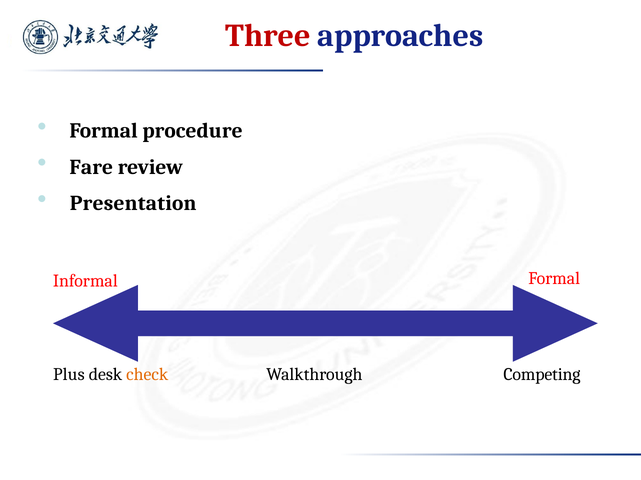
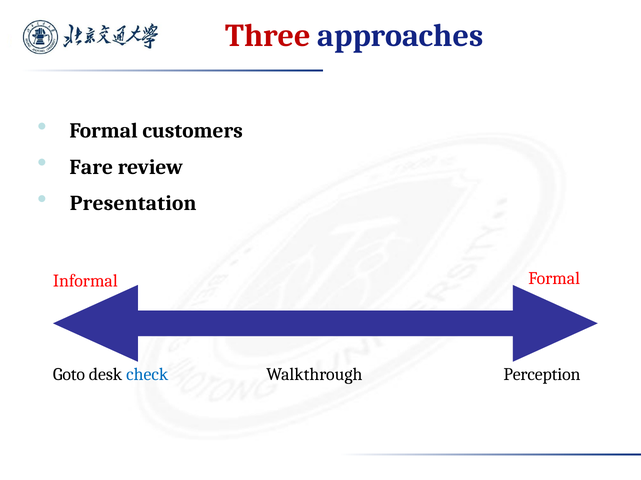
procedure: procedure -> customers (193, 131)
Plus: Plus -> Goto (69, 375)
check colour: orange -> blue (147, 375)
Competing: Competing -> Perception (542, 375)
